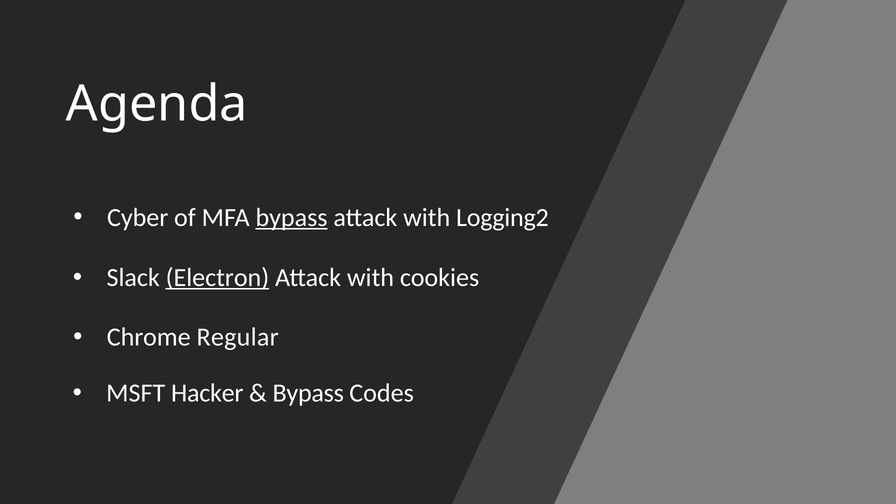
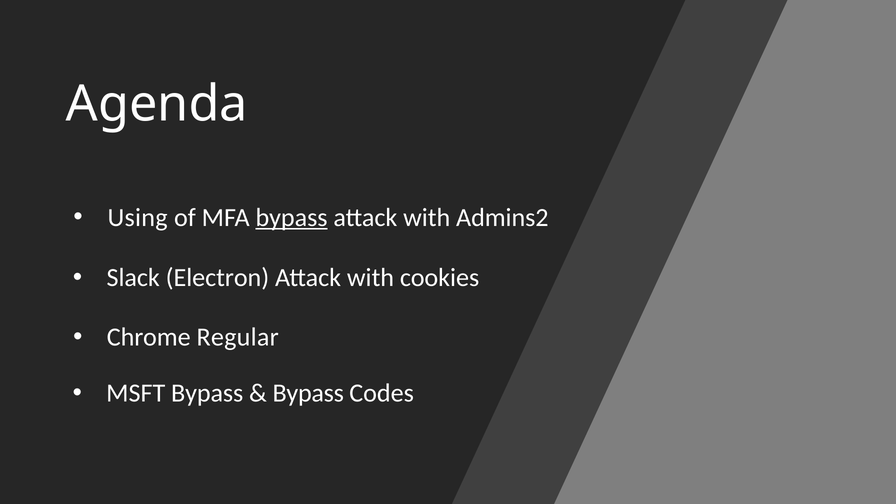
Cyber: Cyber -> Using (138, 217)
Logging2: Logging2 -> Admins2 (502, 217)
Electron underline: present -> none (217, 278)
MSFT Hacker: Hacker -> Bypass (207, 393)
